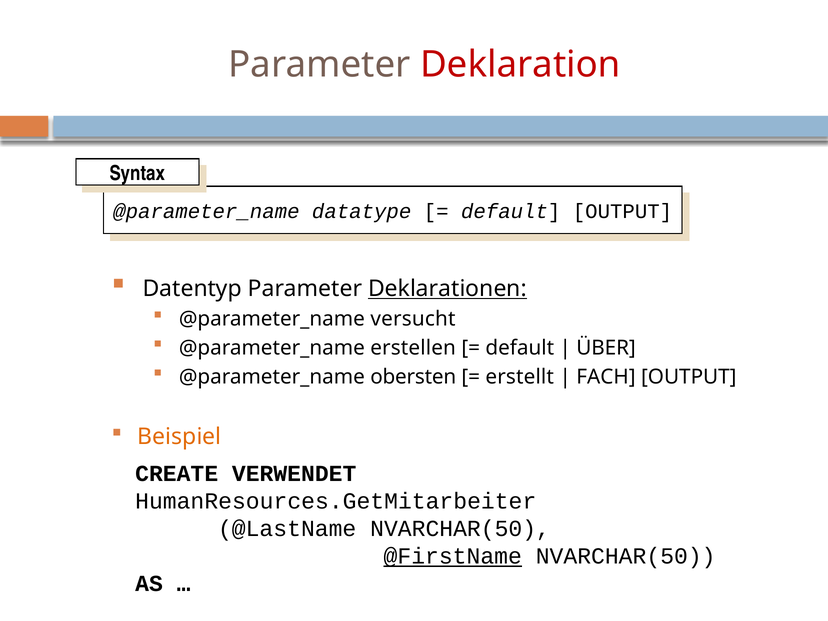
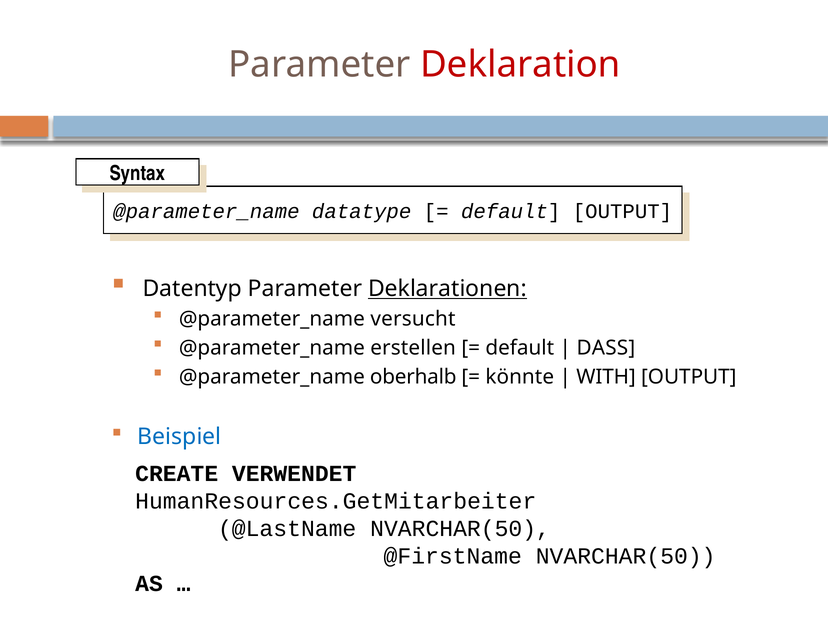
ÜBER: ÜBER -> DASS (606, 348)
obersten: obersten -> oberhalb (413, 377)
erstellt: erstellt -> könnte (520, 377)
FACH: FACH -> WITH (606, 377)
Beispiel colour: orange -> blue (179, 437)
@FirstName underline: present -> none (453, 556)
